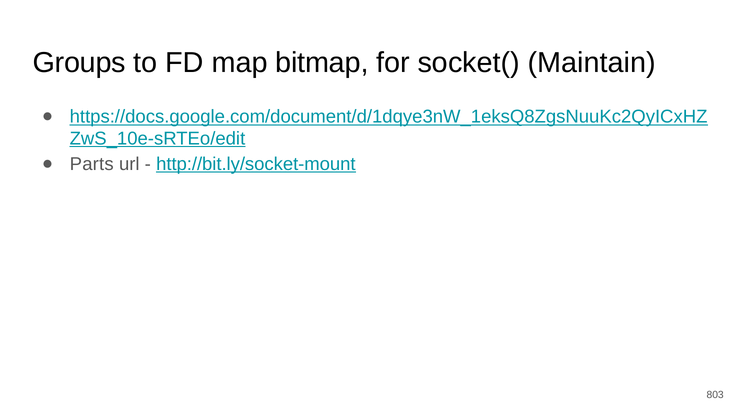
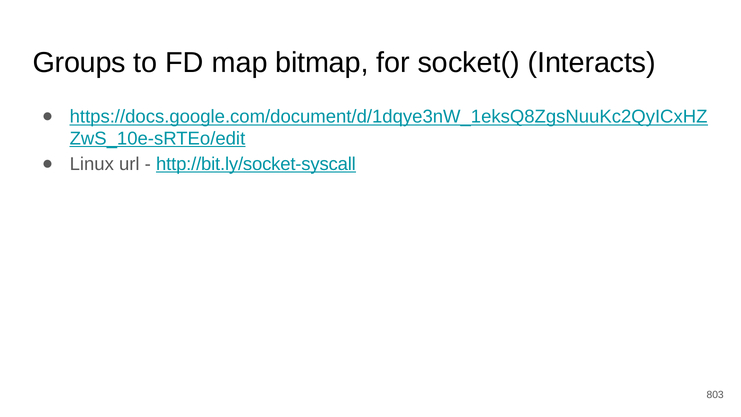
Maintain: Maintain -> Interacts (592, 63)
Parts: Parts -> Linux (92, 164)
http://bit.ly/socket-mount: http://bit.ly/socket-mount -> http://bit.ly/socket-syscall (256, 164)
